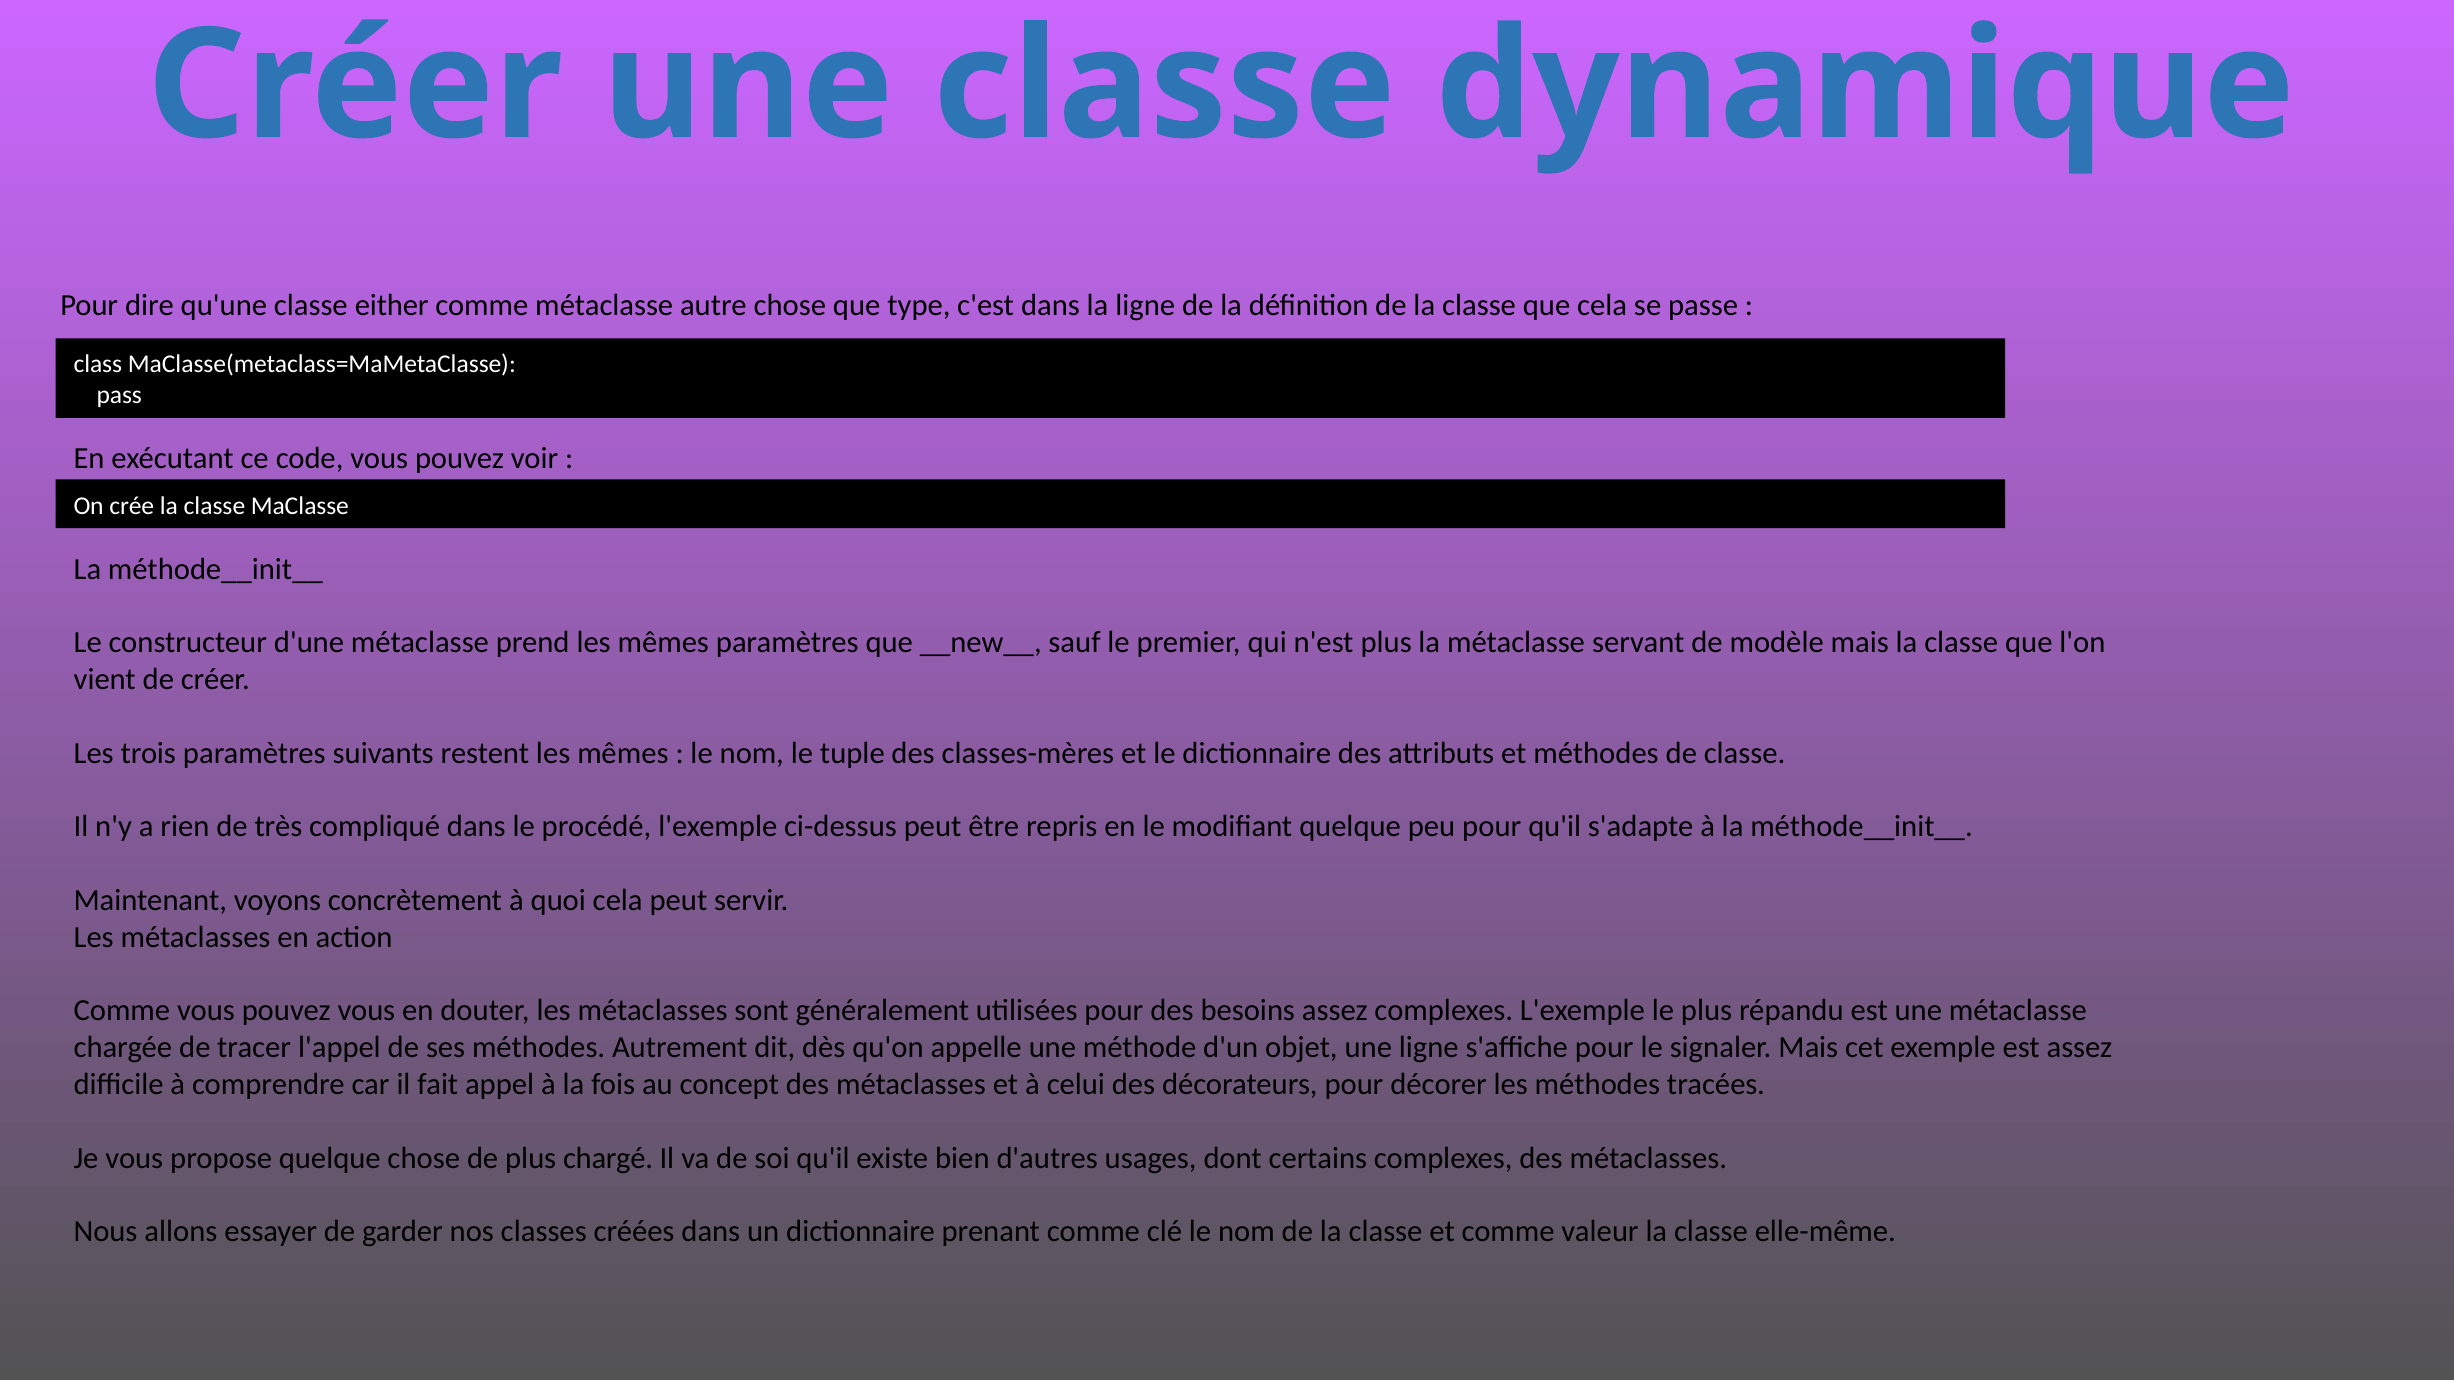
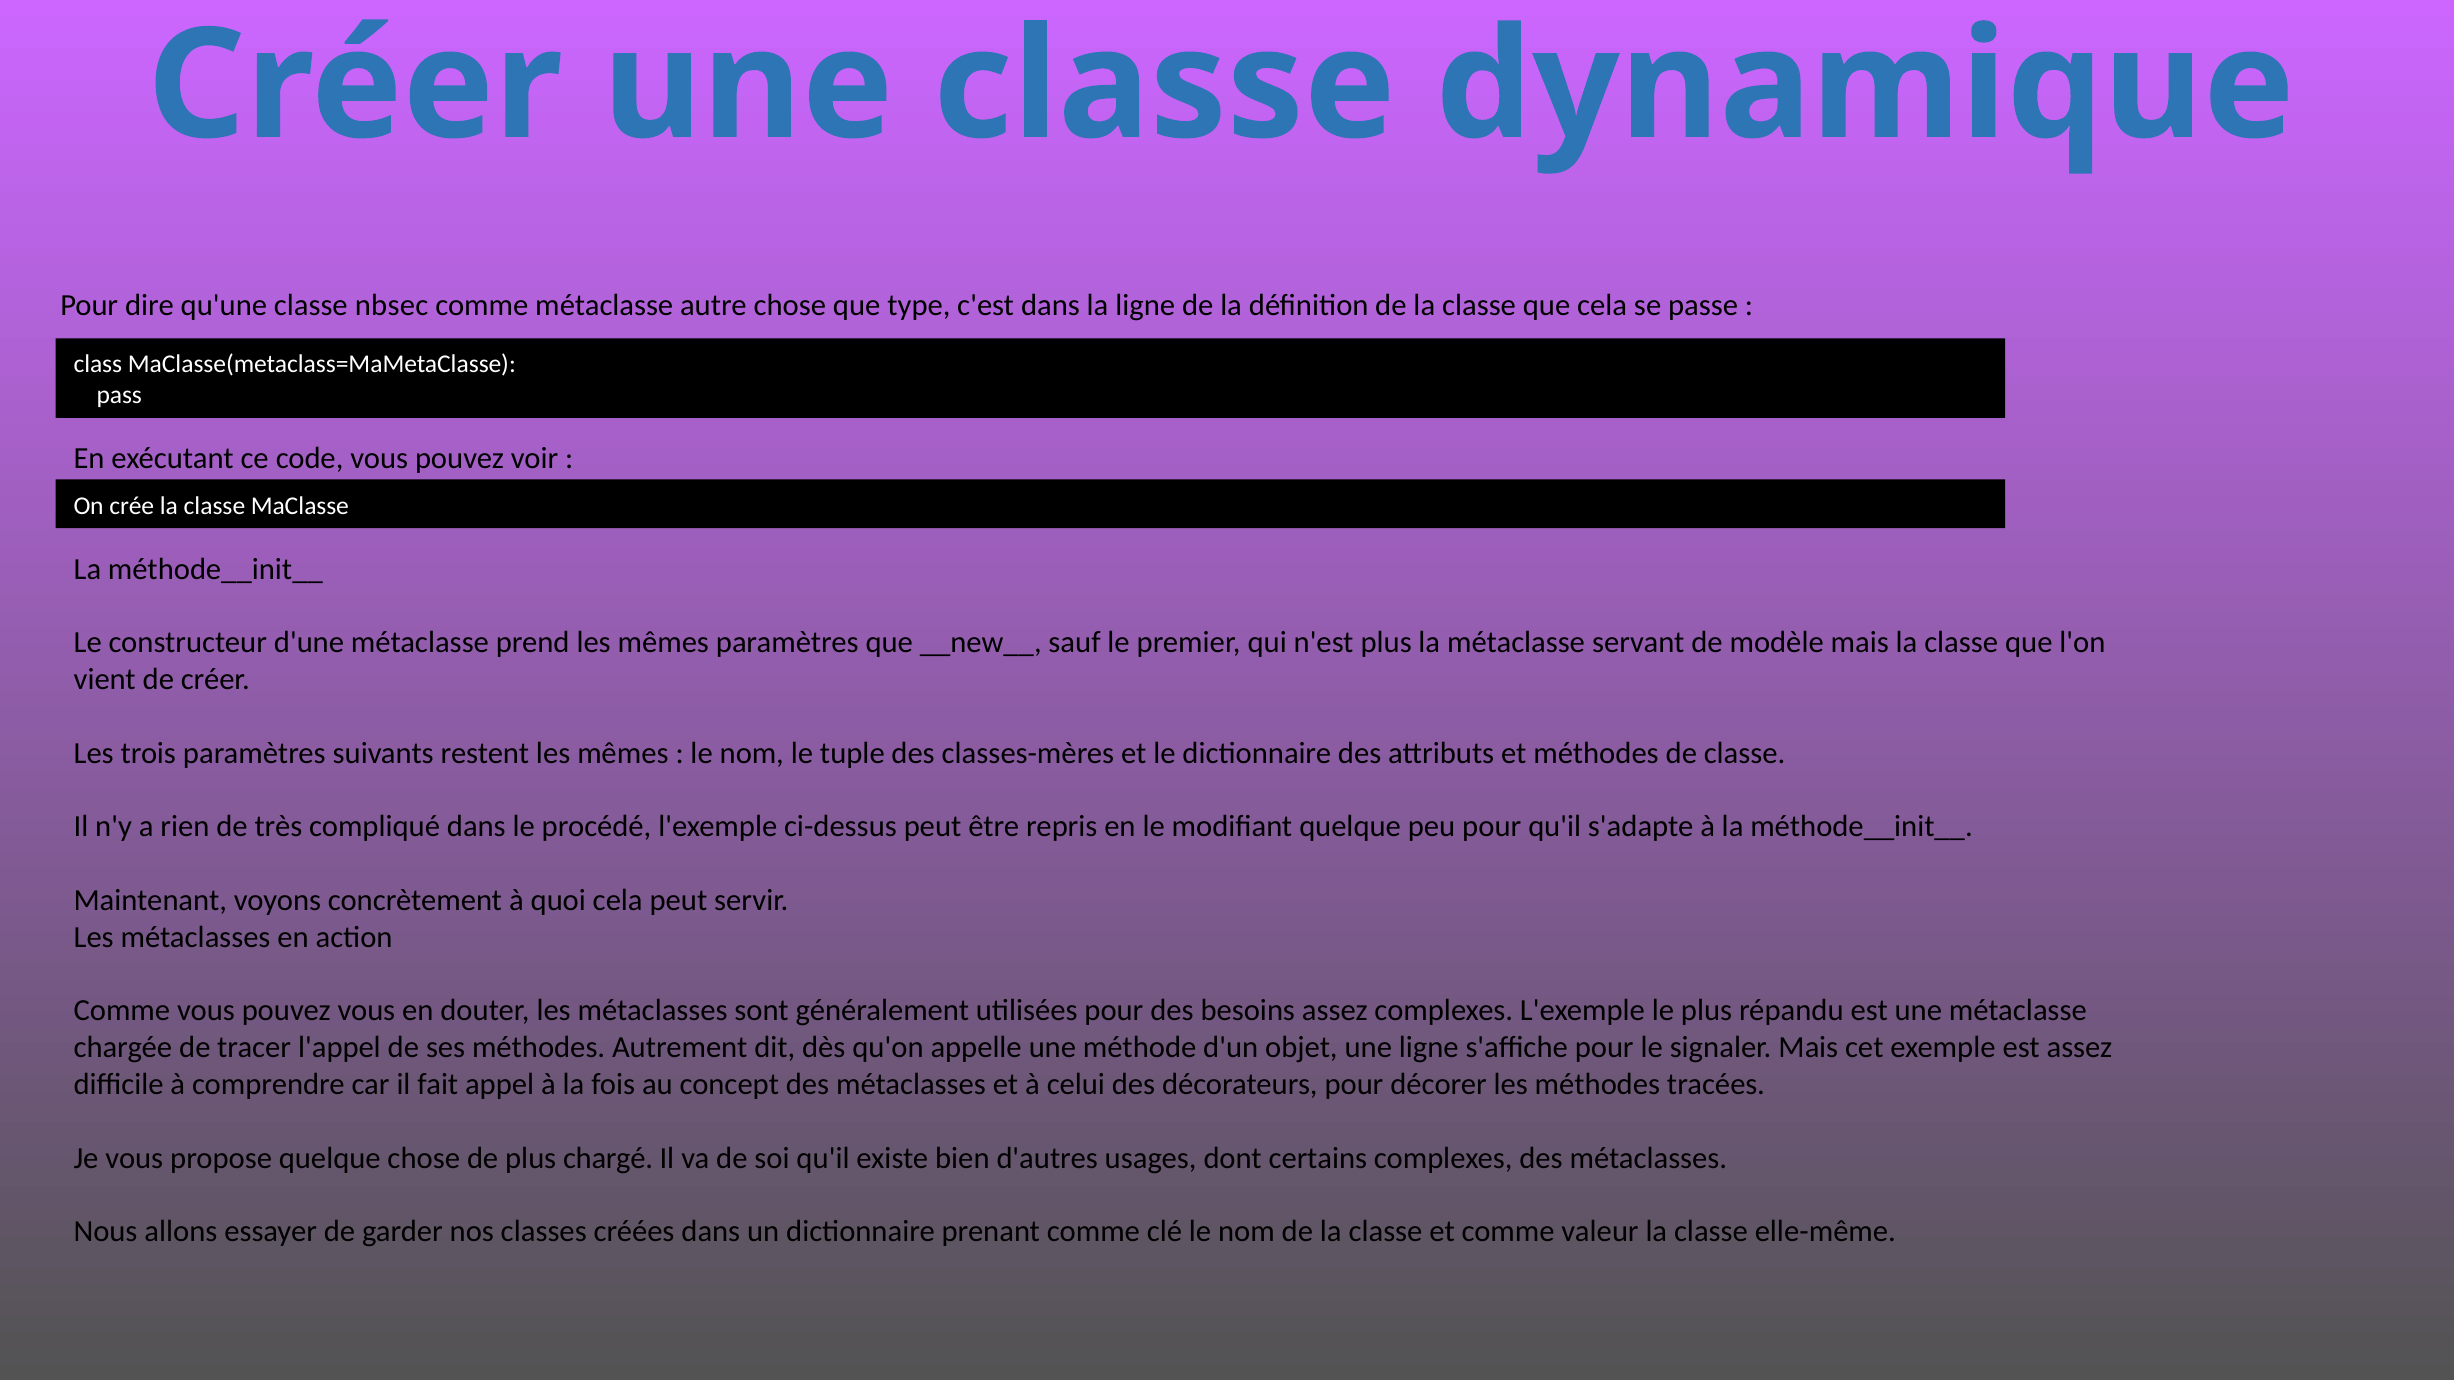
either: either -> nbsec (391, 305)
